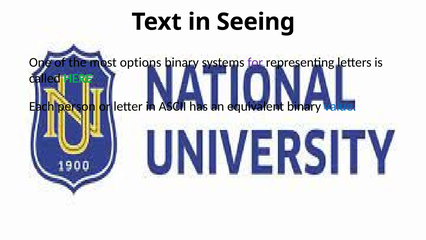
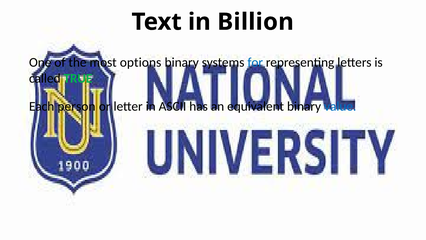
Seeing: Seeing -> Billion (256, 22)
for colour: purple -> blue (255, 62)
HERE: HERE -> TRUE (78, 78)
